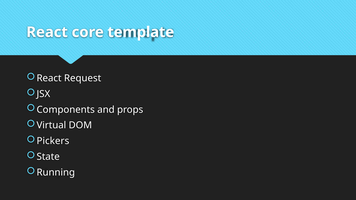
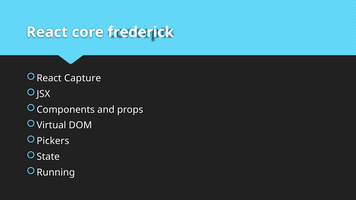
template: template -> frederick (141, 32)
Request: Request -> Capture (83, 78)
